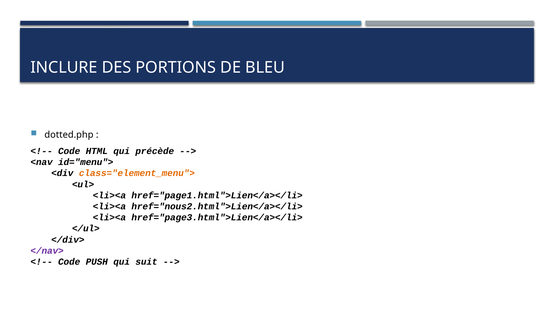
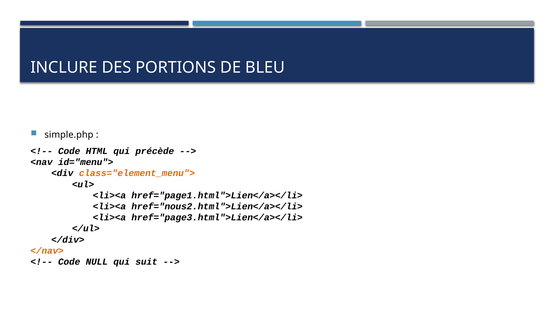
dotted.php: dotted.php -> simple.php (69, 135)
</nav> colour: purple -> orange (47, 250)
PUSH: PUSH -> NULL (97, 262)
